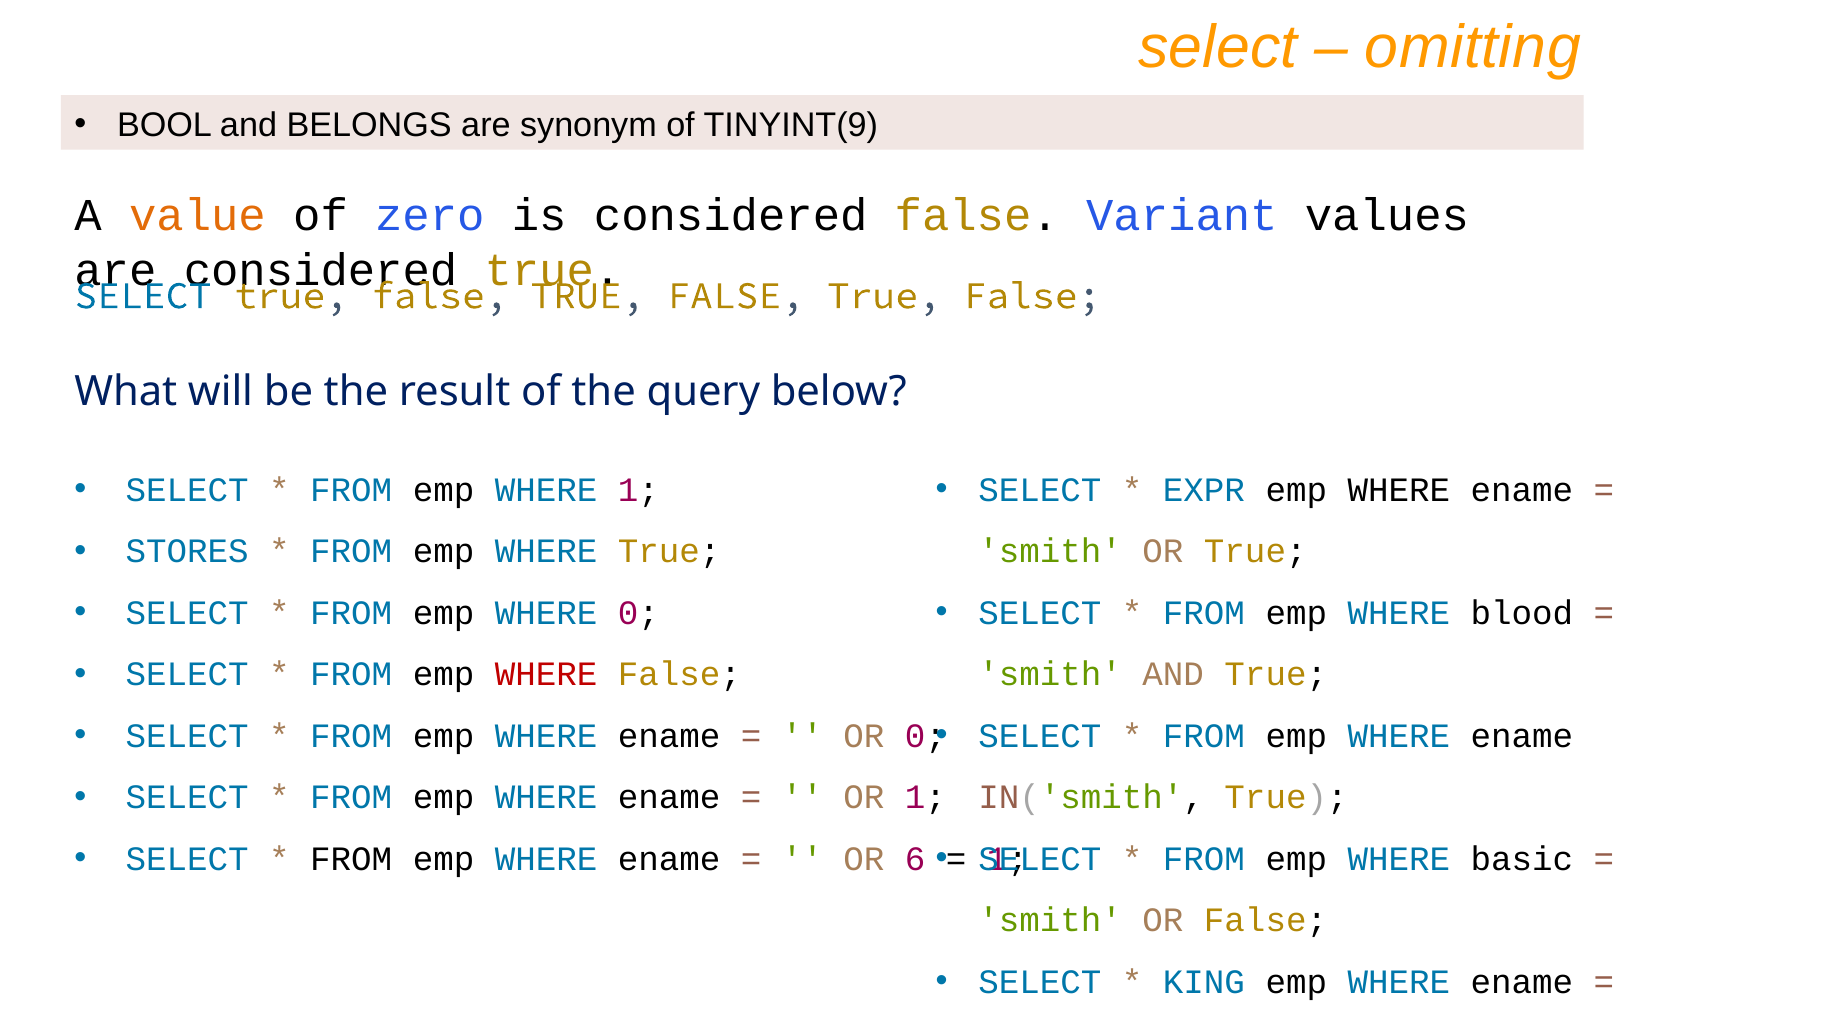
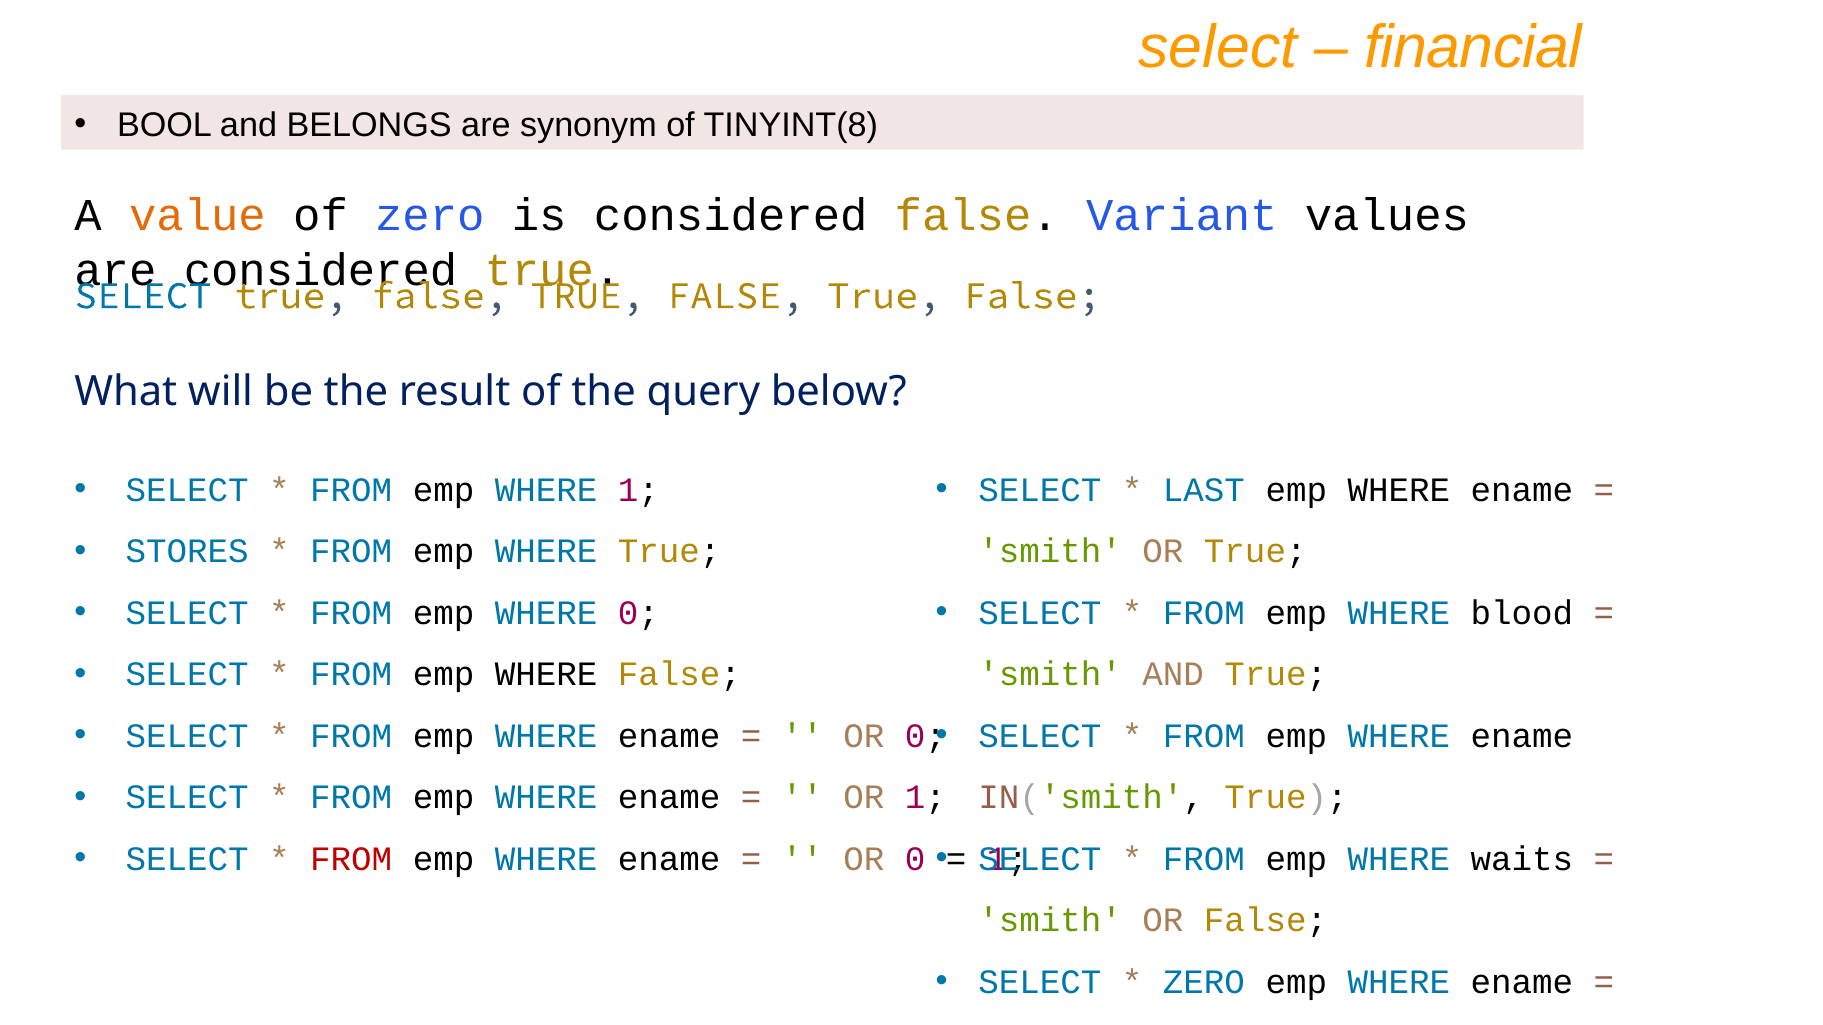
omitting: omitting -> financial (1473, 47)
TINYINT(9: TINYINT(9 -> TINYINT(8 (791, 125)
EXPR: EXPR -> LAST (1204, 490)
WHERE colour: red -> black (546, 675)
FROM colour: black -> red (351, 860)
6: 6 -> 0 (915, 860)
basic: basic -> waits (1522, 859)
KING: KING -> ZERO (1204, 983)
